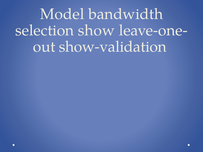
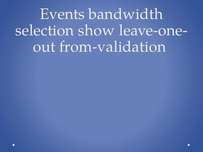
Model: Model -> Events (62, 14)
show-validation: show-validation -> from-validation (113, 47)
